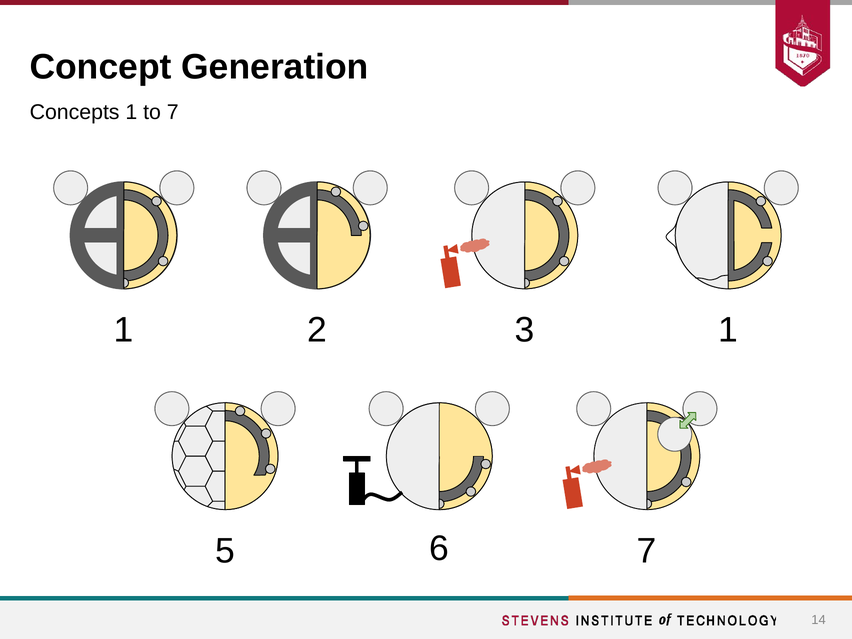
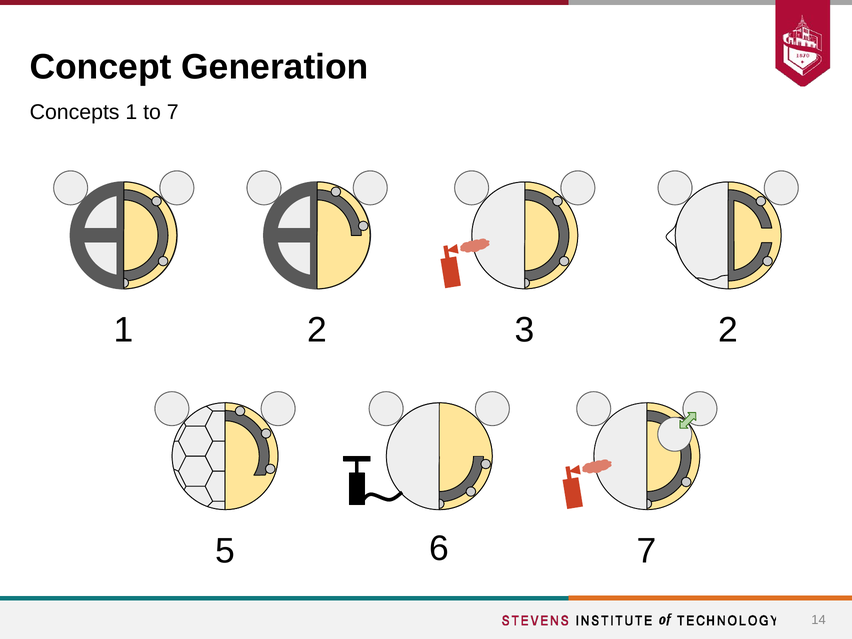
3 1: 1 -> 2 (728, 330)
